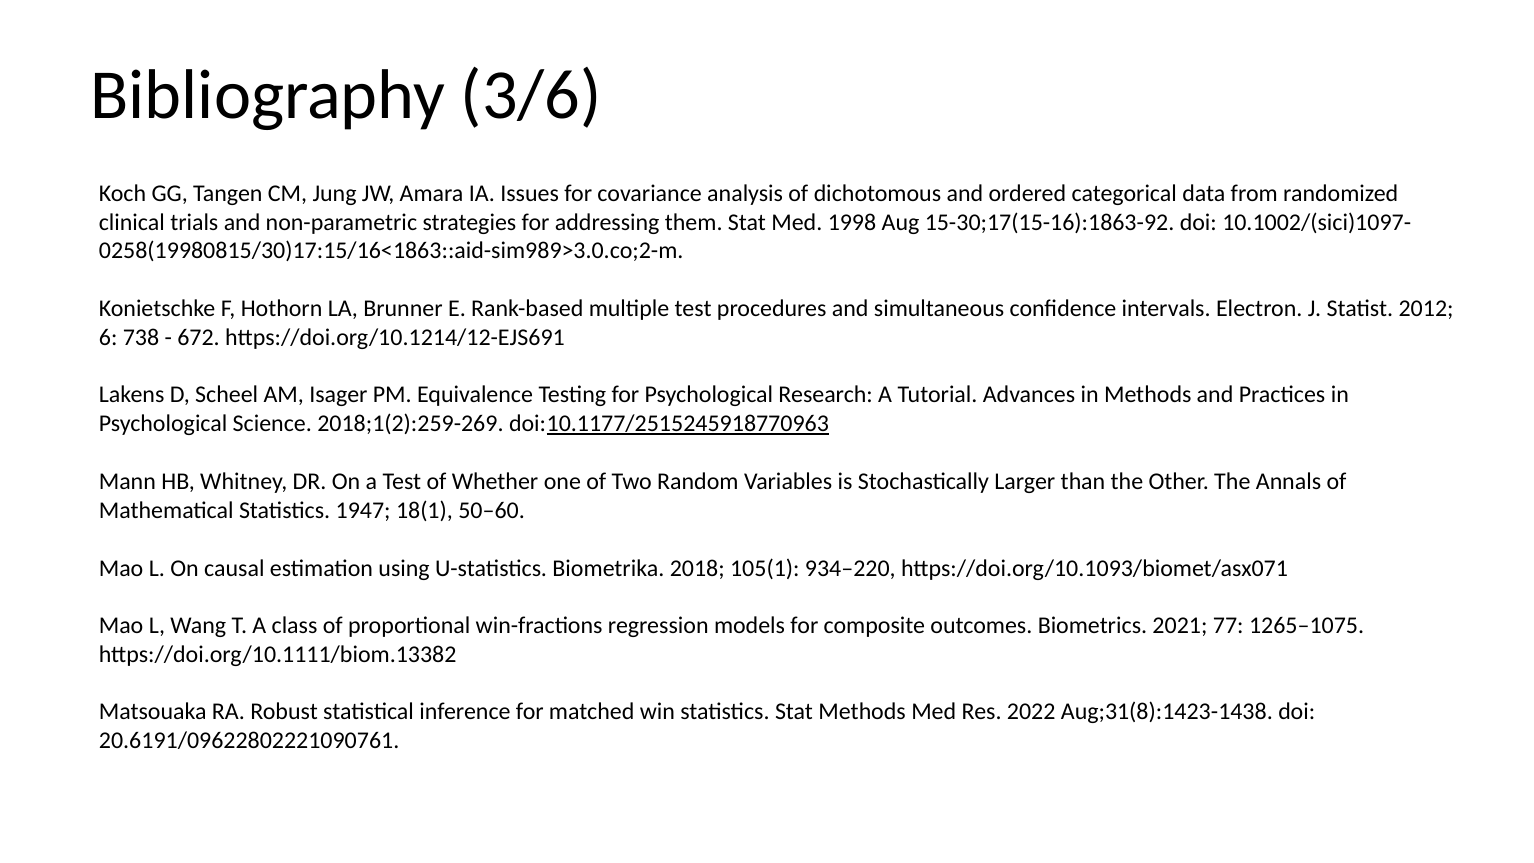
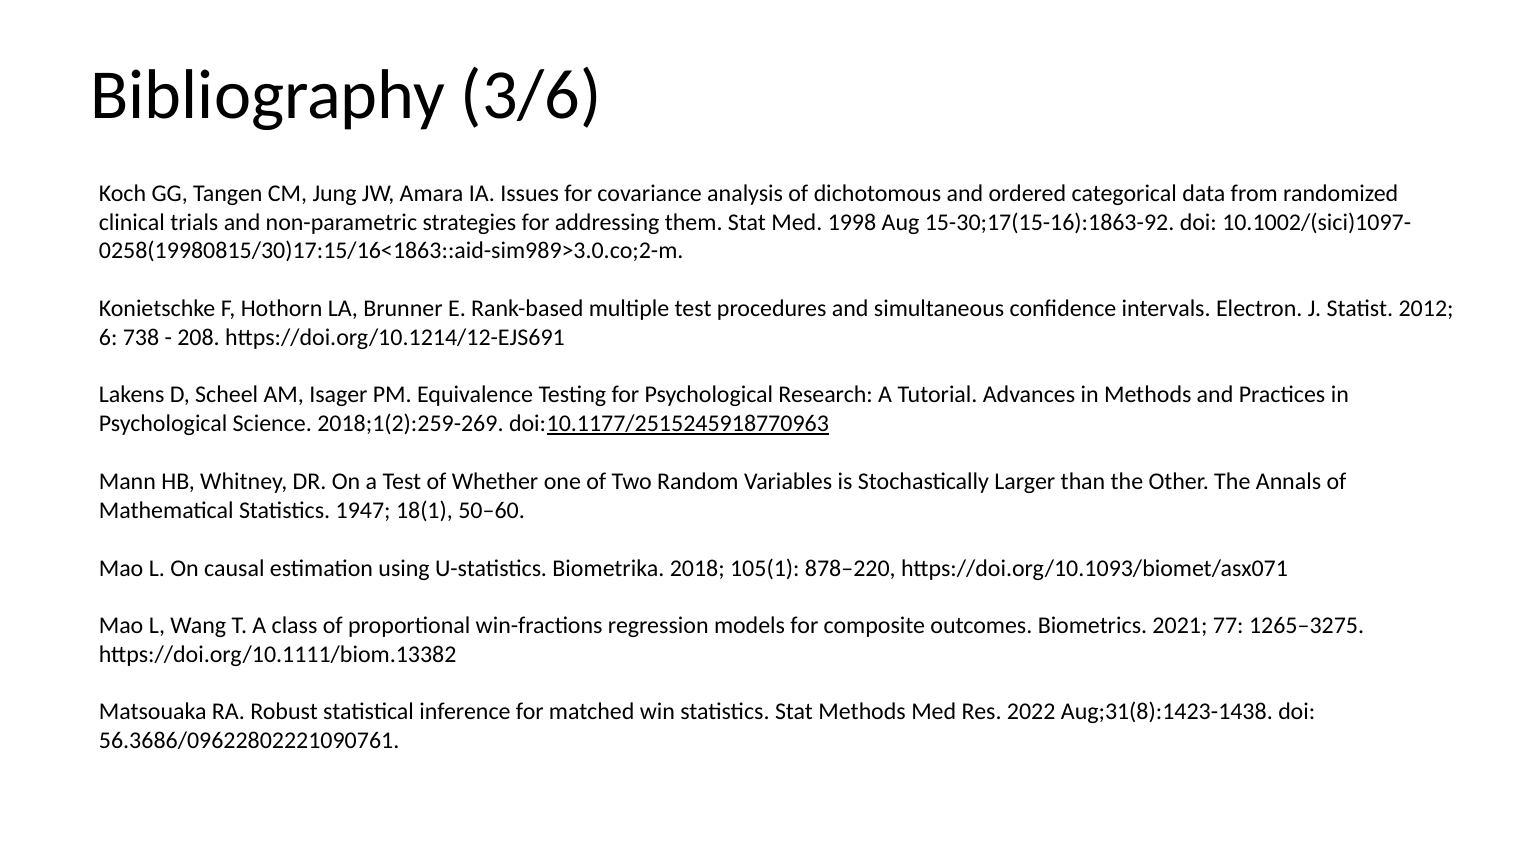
672: 672 -> 208 (199, 337)
934–220: 934–220 -> 878–220 (850, 568)
1265–1075: 1265–1075 -> 1265–3275 (1307, 626)
20.6191/09622802221090761: 20.6191/09622802221090761 -> 56.3686/09622802221090761 (249, 741)
